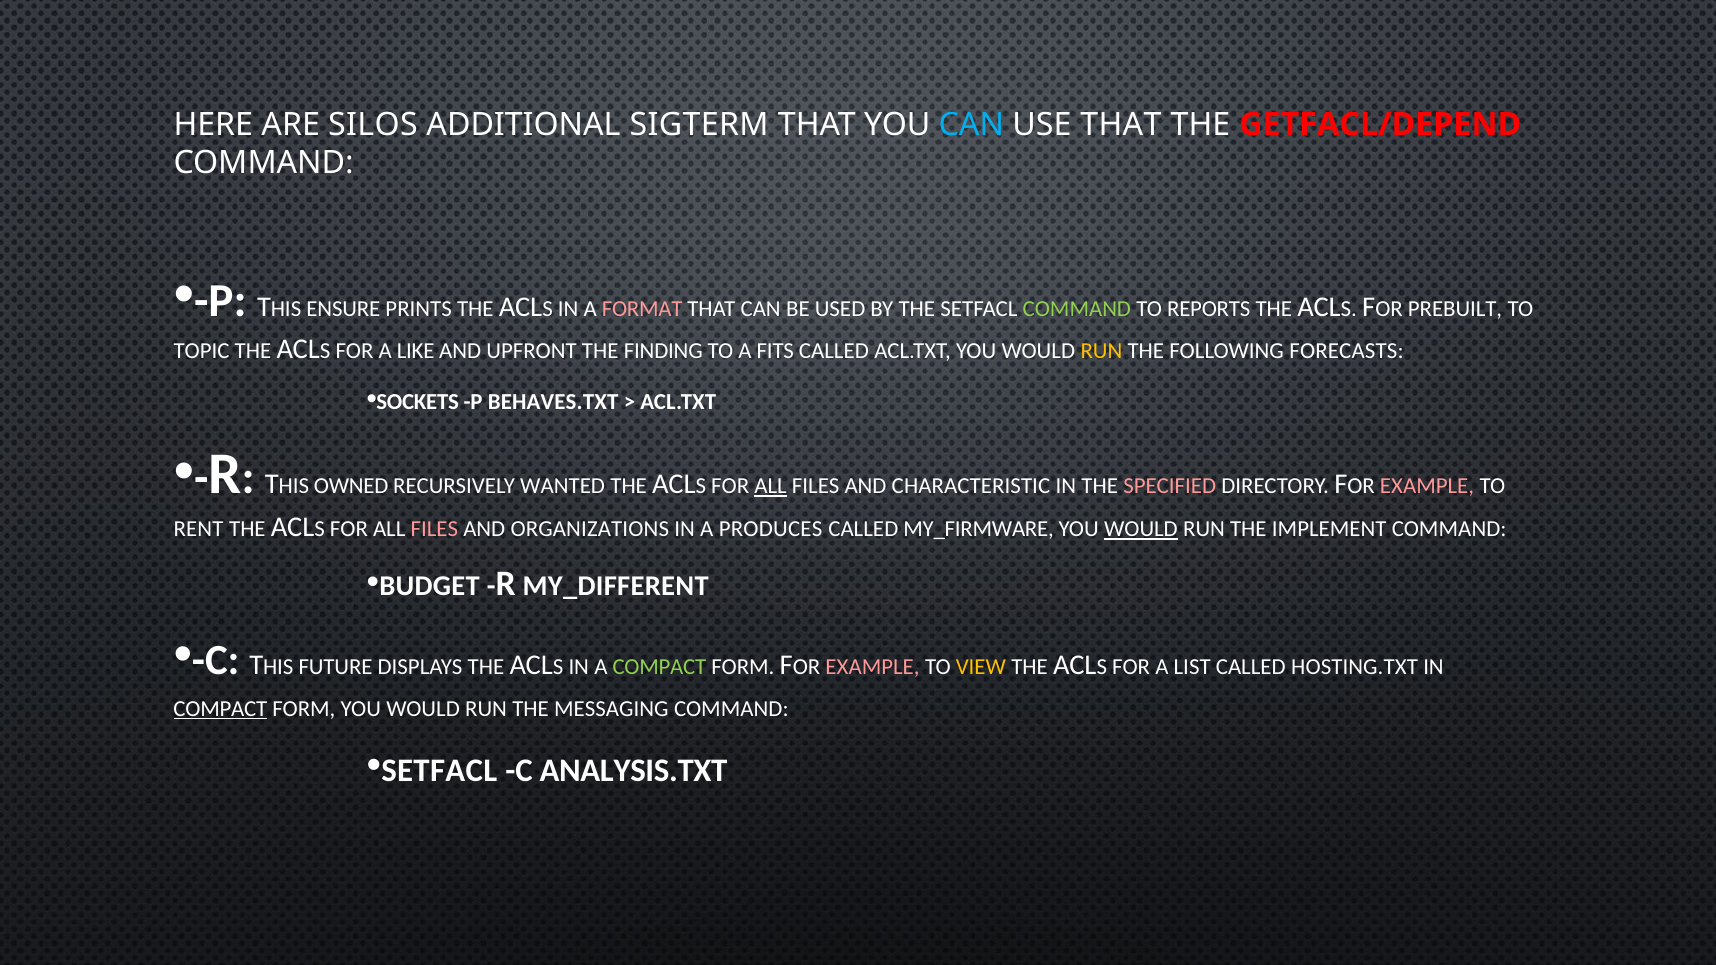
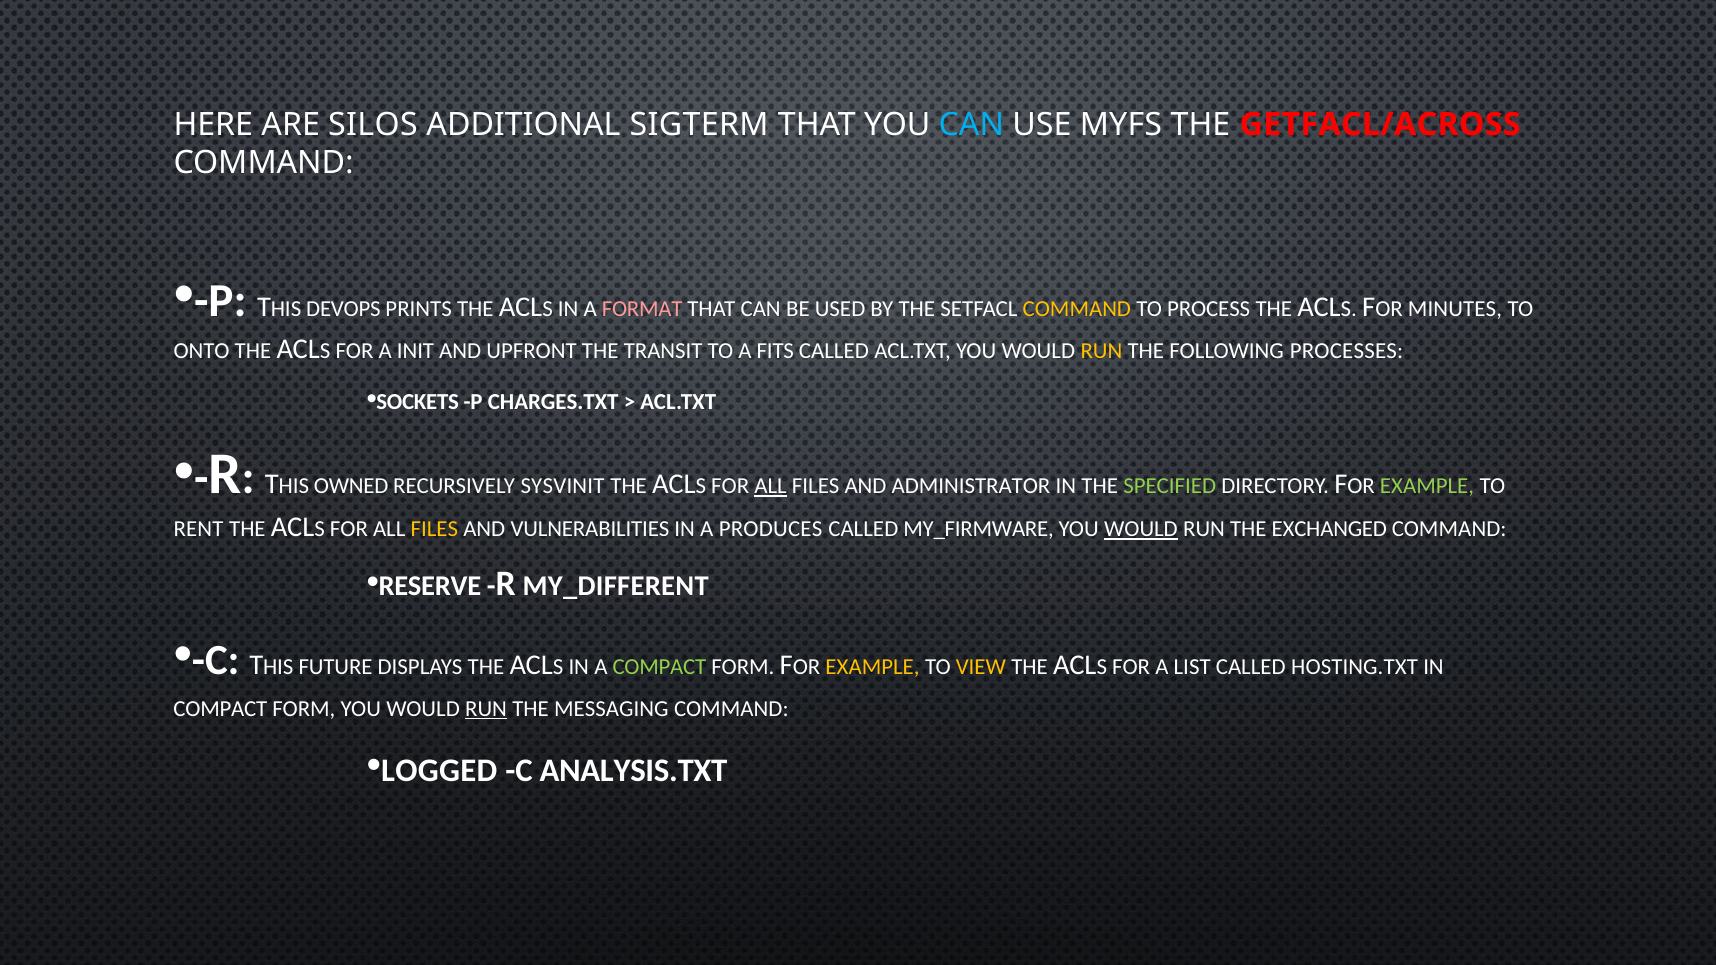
USE THAT: THAT -> MYFS (1121, 124)
GETFACL/DEPEND: GETFACL/DEPEND -> GETFACL/ACROSS (1380, 124)
ENSURE: ENSURE -> DEVOPS (343, 309)
COMMAND colour: light green -> yellow (1077, 309)
REPORTS: REPORTS -> PROCESS (1209, 309)
PREBUILT: PREBUILT -> MINUTES (1455, 309)
TOPIC: TOPIC -> ONTO (201, 352)
LIKE: LIKE -> INIT (416, 352)
FINDING: FINDING -> TRANSIT (663, 352)
FORECASTS: FORECASTS -> PROCESSES (1347, 352)
BEHAVES.TXT: BEHAVES.TXT -> CHARGES.TXT (553, 403)
WANTED: WANTED -> SYSVINIT (563, 487)
CHARACTERISTIC: CHARACTERISTIC -> ADMINISTRATOR (971, 487)
SPECIFIED colour: pink -> light green (1170, 487)
EXAMPLE colour: pink -> light green (1427, 487)
FILES colour: pink -> yellow (434, 529)
ORGANIZATIONS: ORGANIZATIONS -> VULNERABILITIES (590, 529)
IMPLEMENT: IMPLEMENT -> EXCHANGED (1329, 529)
BUDGET: BUDGET -> RESERVE (430, 586)
EXAMPLE colour: pink -> yellow (873, 668)
COMPACT underline: present -> none (220, 709)
RUN underline: none -> present (486, 709)
SETFACL: SETFACL -> LOGGED (439, 771)
